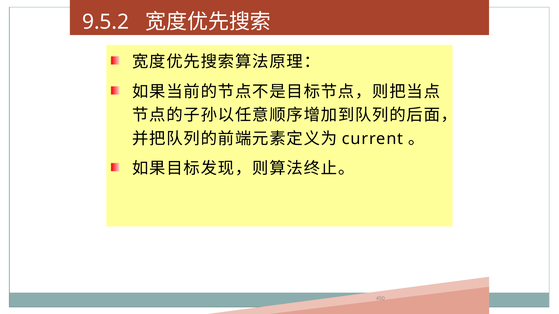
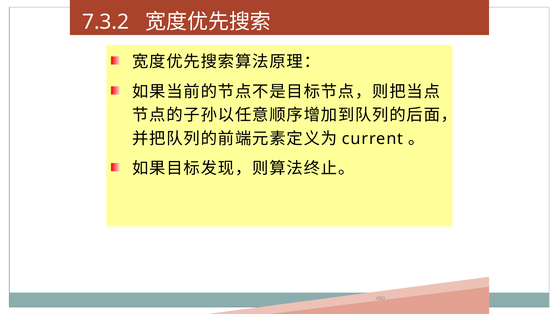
9.5.2: 9.5.2 -> 7.3.2 (106, 22)
